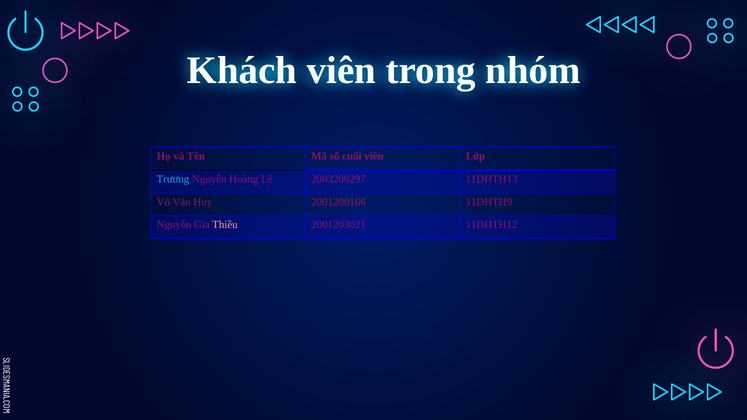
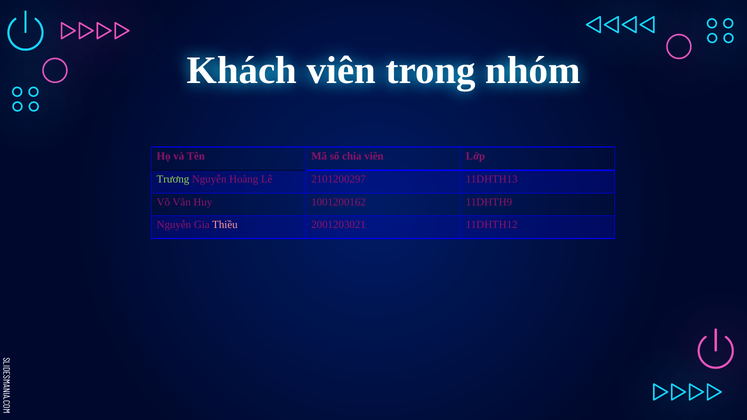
cuối: cuối -> chia (352, 156)
Trương colour: light blue -> light green (173, 179)
2003200297: 2003200297 -> 2101200297 (339, 179)
2001200166: 2001200166 -> 1001200162 (339, 202)
